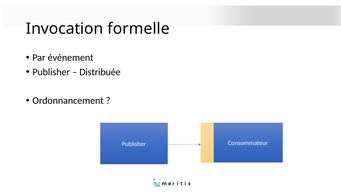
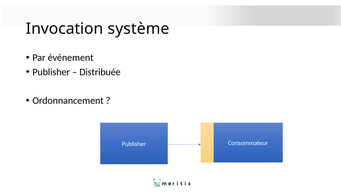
formelle: formelle -> système (138, 29)
